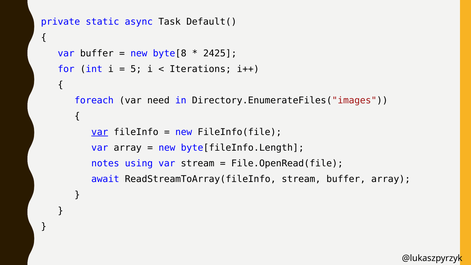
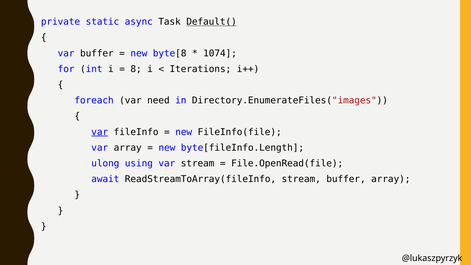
Default( underline: none -> present (212, 22)
2425: 2425 -> 1074 (220, 53)
5: 5 -> 8 (136, 69)
notes: notes -> ulong (105, 163)
